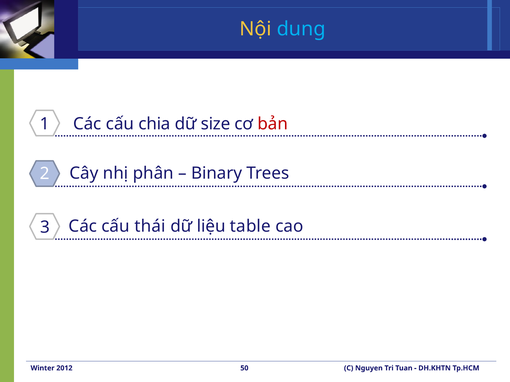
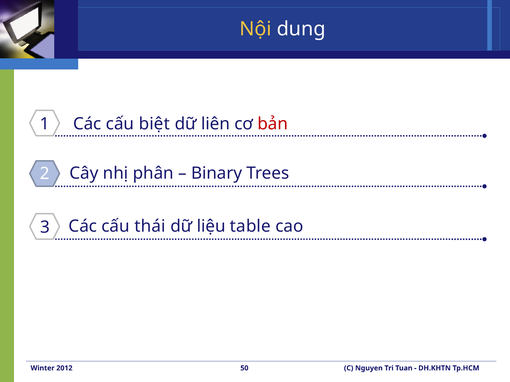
dung colour: light blue -> white (301, 29)
chia: chia -> biệt (154, 124)
size: size -> liên (215, 124)
